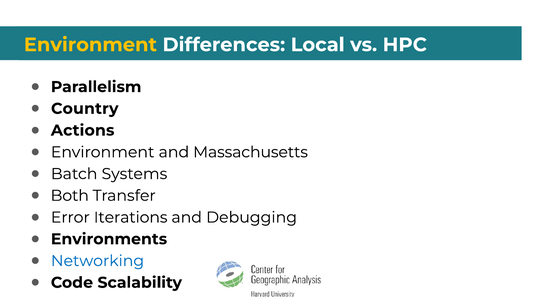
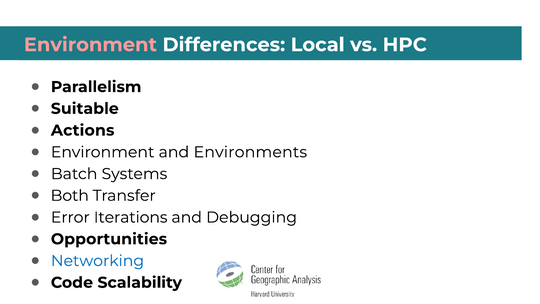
Environment colour: yellow -> pink (90, 45)
Country: Country -> Suitable (85, 109)
Massachusetts: Massachusetts -> Environments (250, 152)
Environments: Environments -> Opportunities (109, 239)
